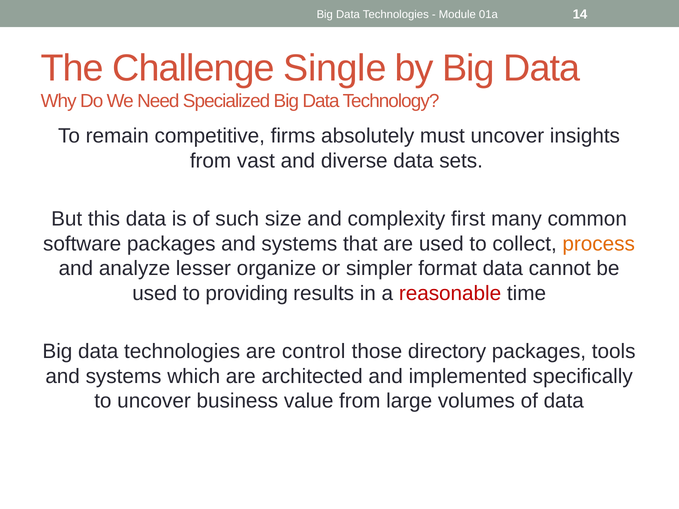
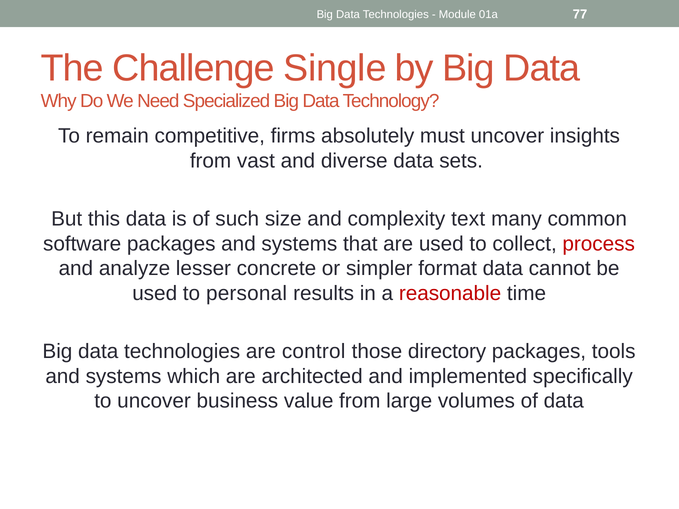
14: 14 -> 77 (580, 14)
first: first -> text (468, 219)
process colour: orange -> red (599, 244)
organize: organize -> concrete (276, 269)
providing: providing -> personal (247, 294)
